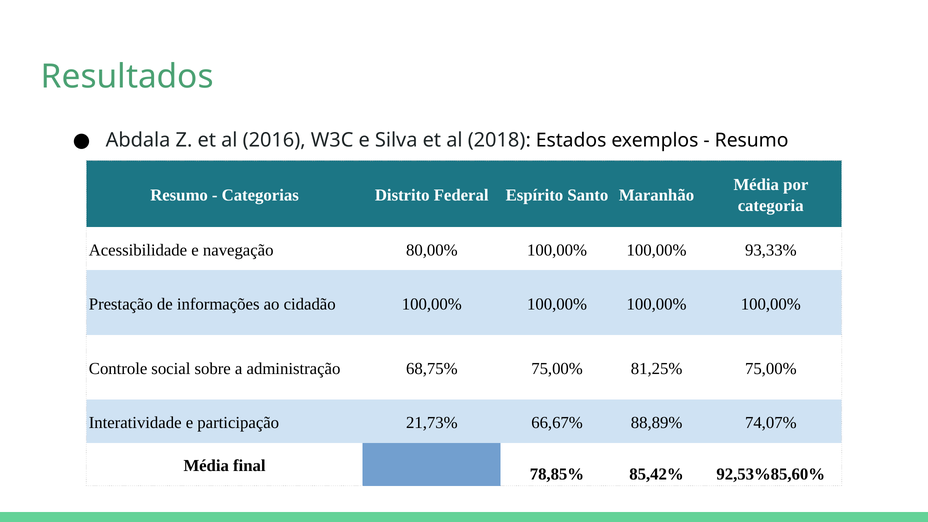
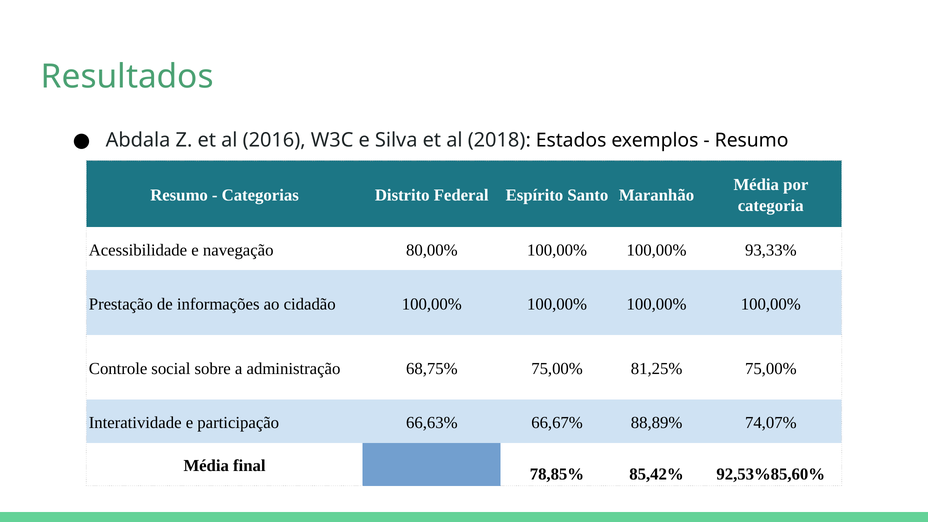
21,73%: 21,73% -> 66,63% (432, 423)
